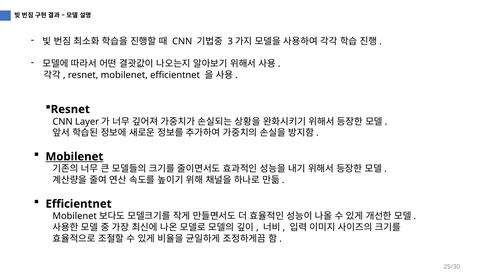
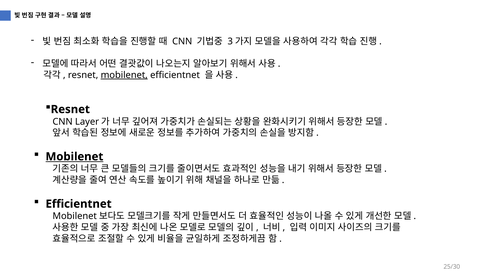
mobilenet underline: none -> present (124, 75)
